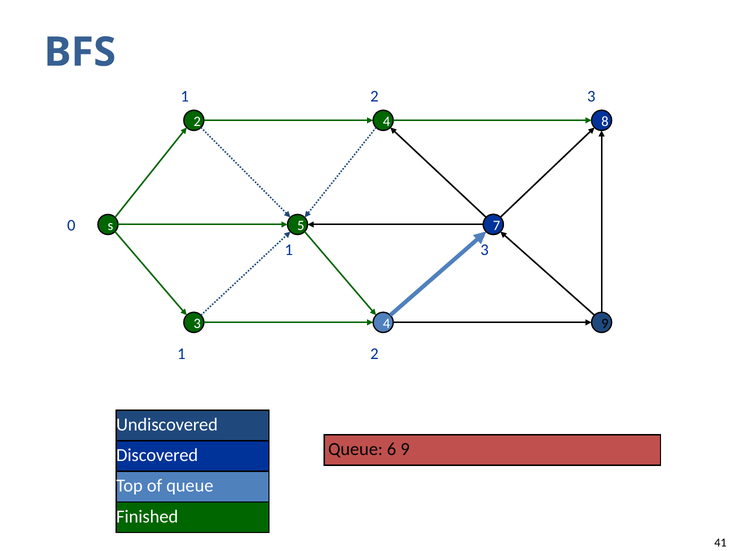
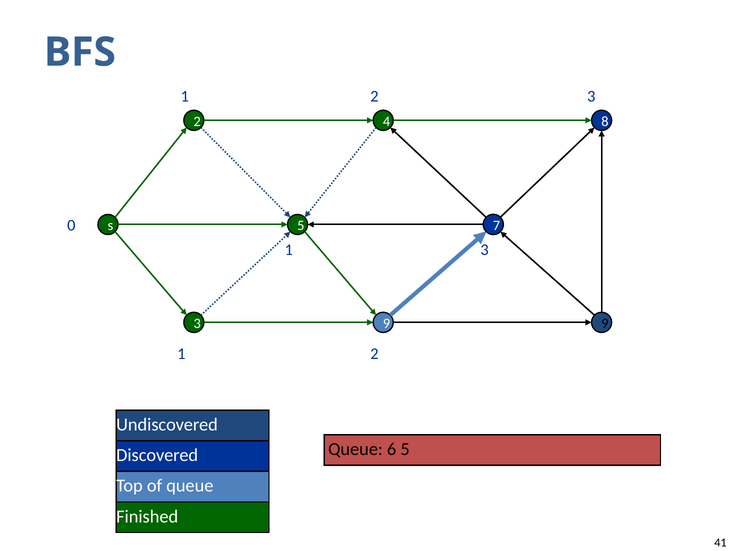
3 4: 4 -> 9 (387, 323)
6 9: 9 -> 5 (405, 449)
